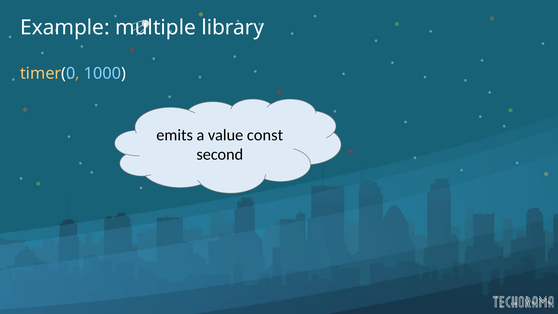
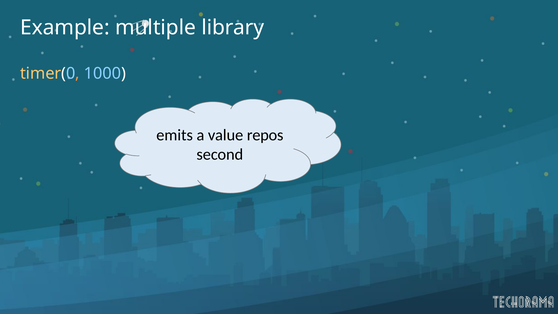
const: const -> repos (265, 135)
